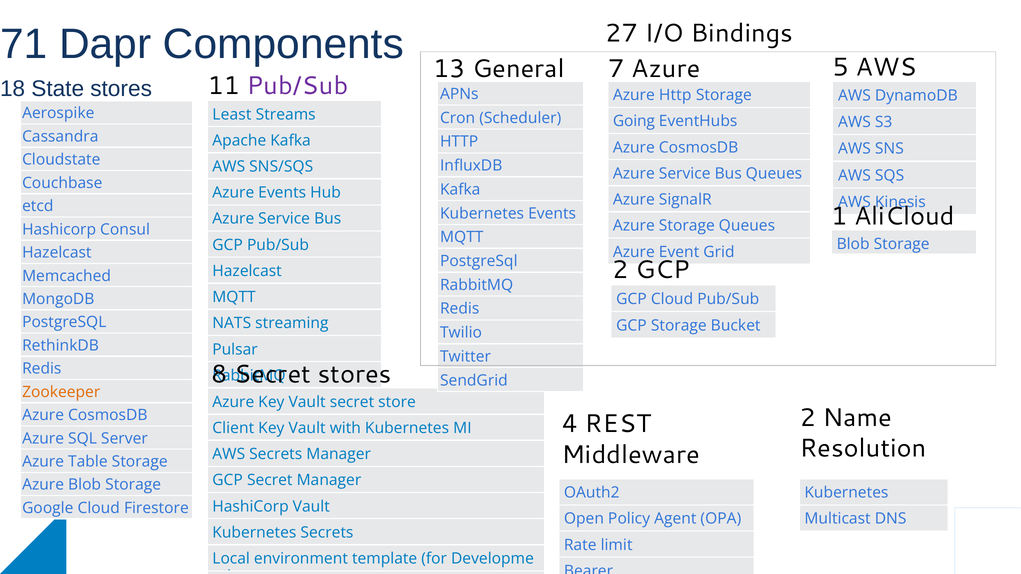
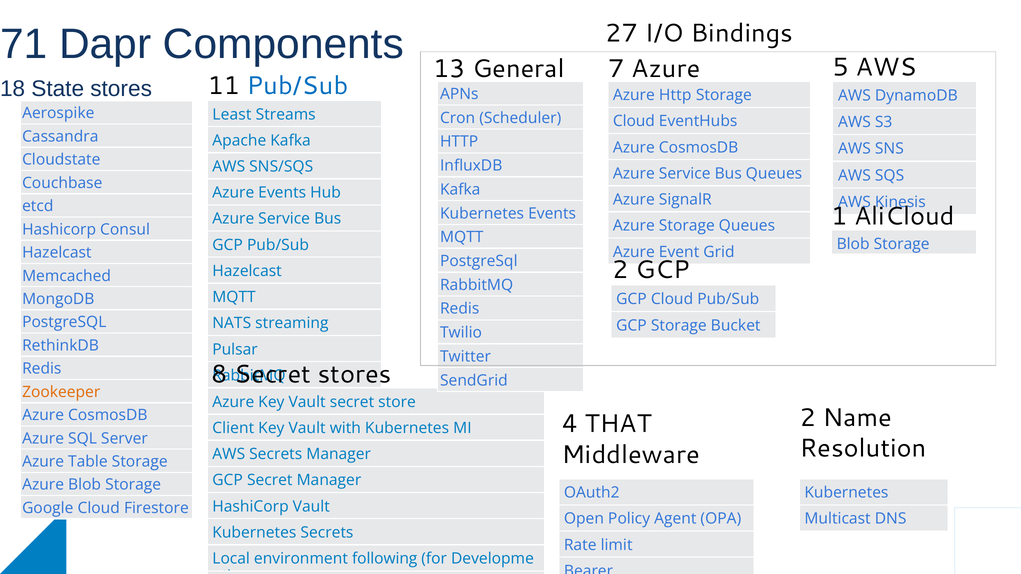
Pub/Sub colour: purple -> blue (298, 86)
Going: Going -> Cloud (634, 121)
REST: REST -> THAT (618, 424)
template: template -> following (385, 559)
